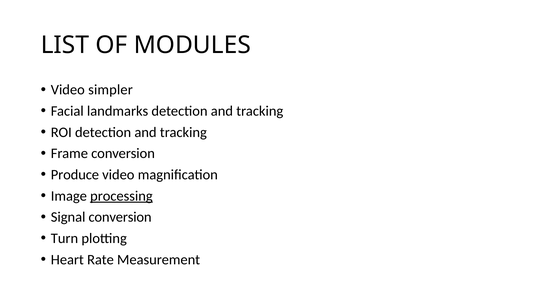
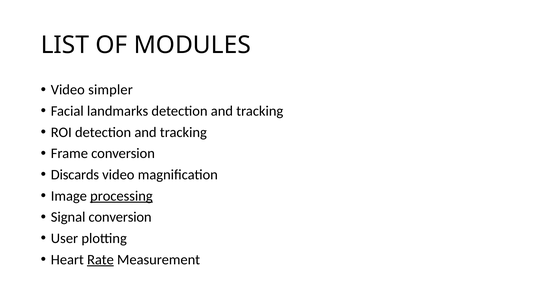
Produce: Produce -> Discards (75, 175)
Turn: Turn -> User (64, 238)
Rate underline: none -> present (100, 260)
